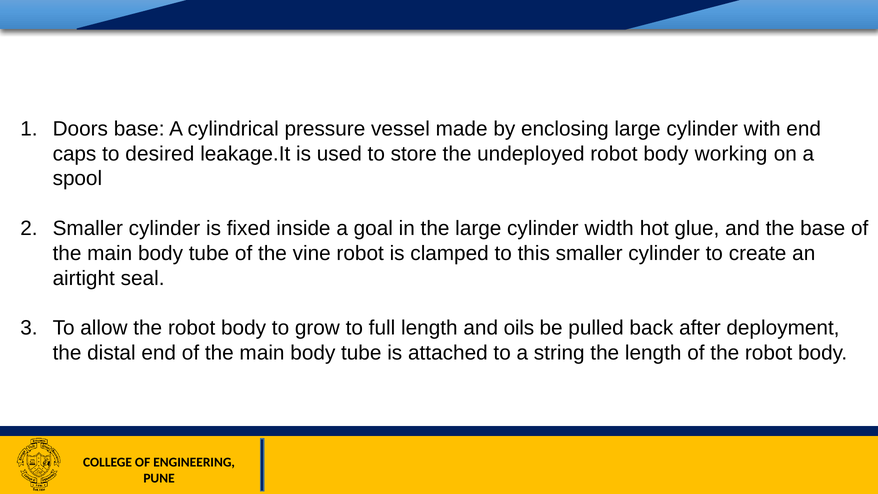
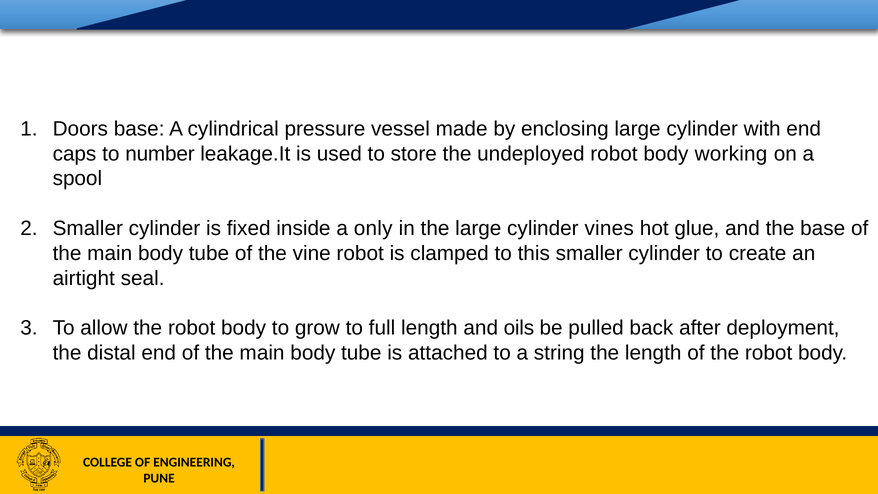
desired: desired -> number (160, 154)
goal: goal -> only (373, 228)
width: width -> vines (609, 228)
